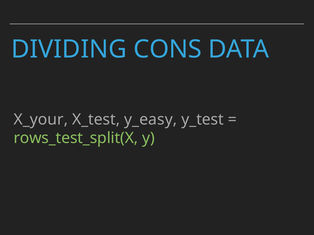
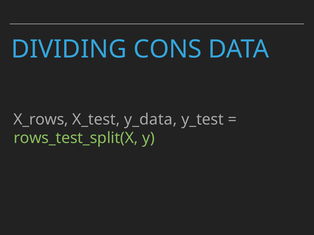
X_your: X_your -> X_rows (41, 120)
y_easy: y_easy -> y_data (151, 120)
